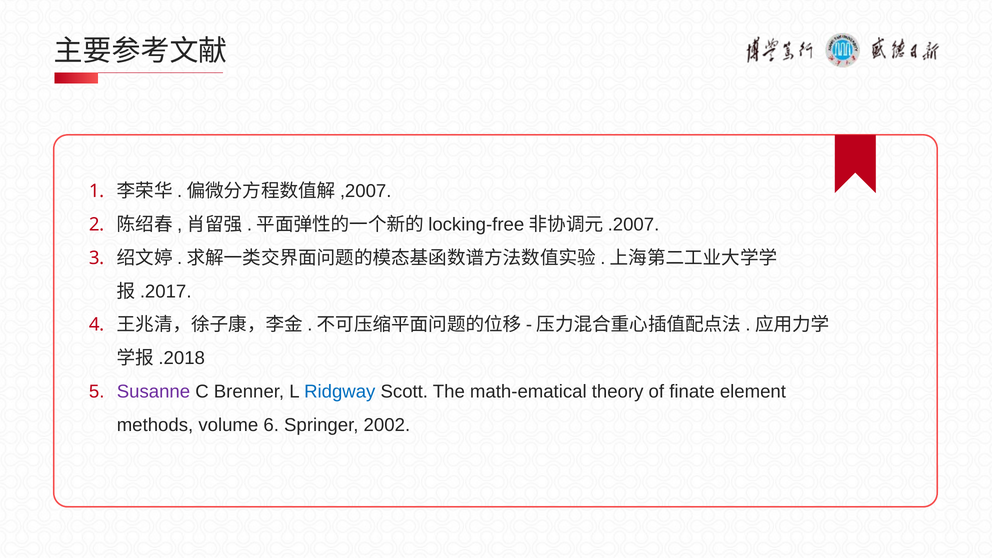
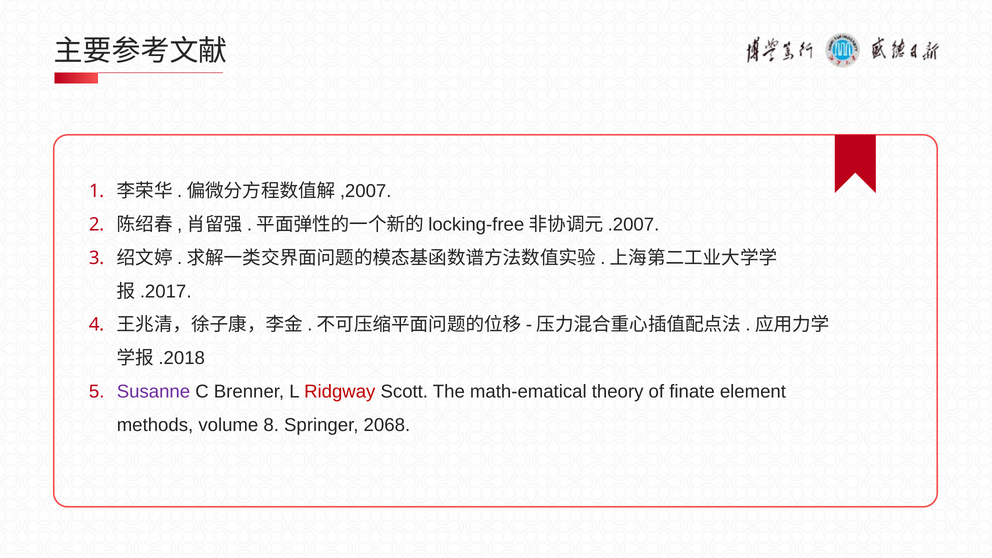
Ridgway colour: blue -> red (340, 392)
6: 6 -> 8 (271, 425)
2002: 2002 -> 2068 (387, 425)
